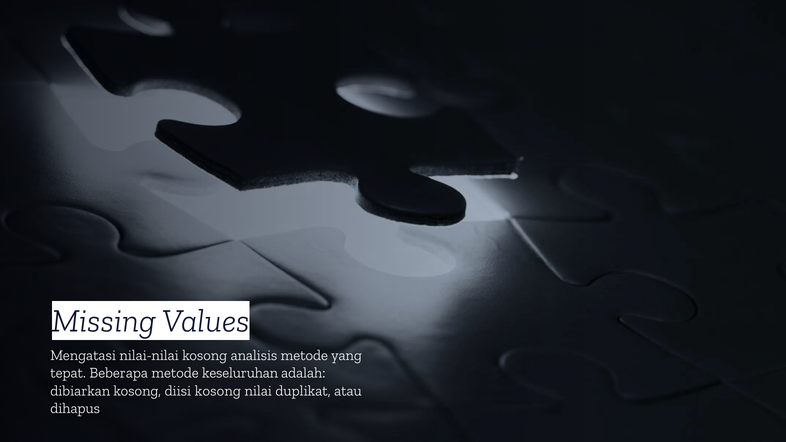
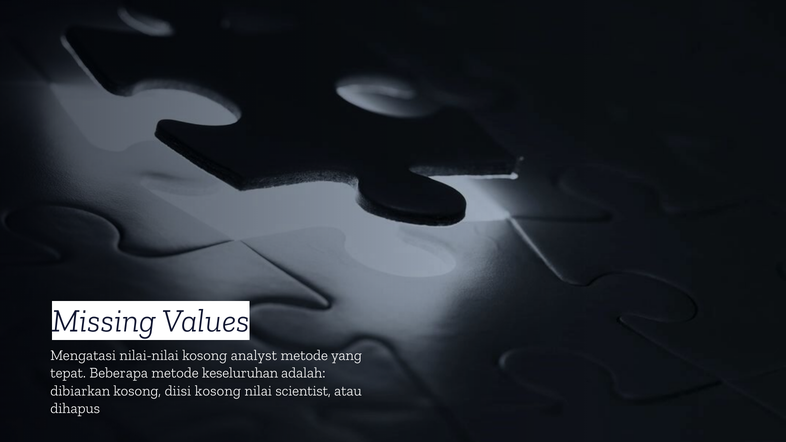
analisis: analisis -> analyst (254, 355)
duplikat: duplikat -> scientist (303, 391)
